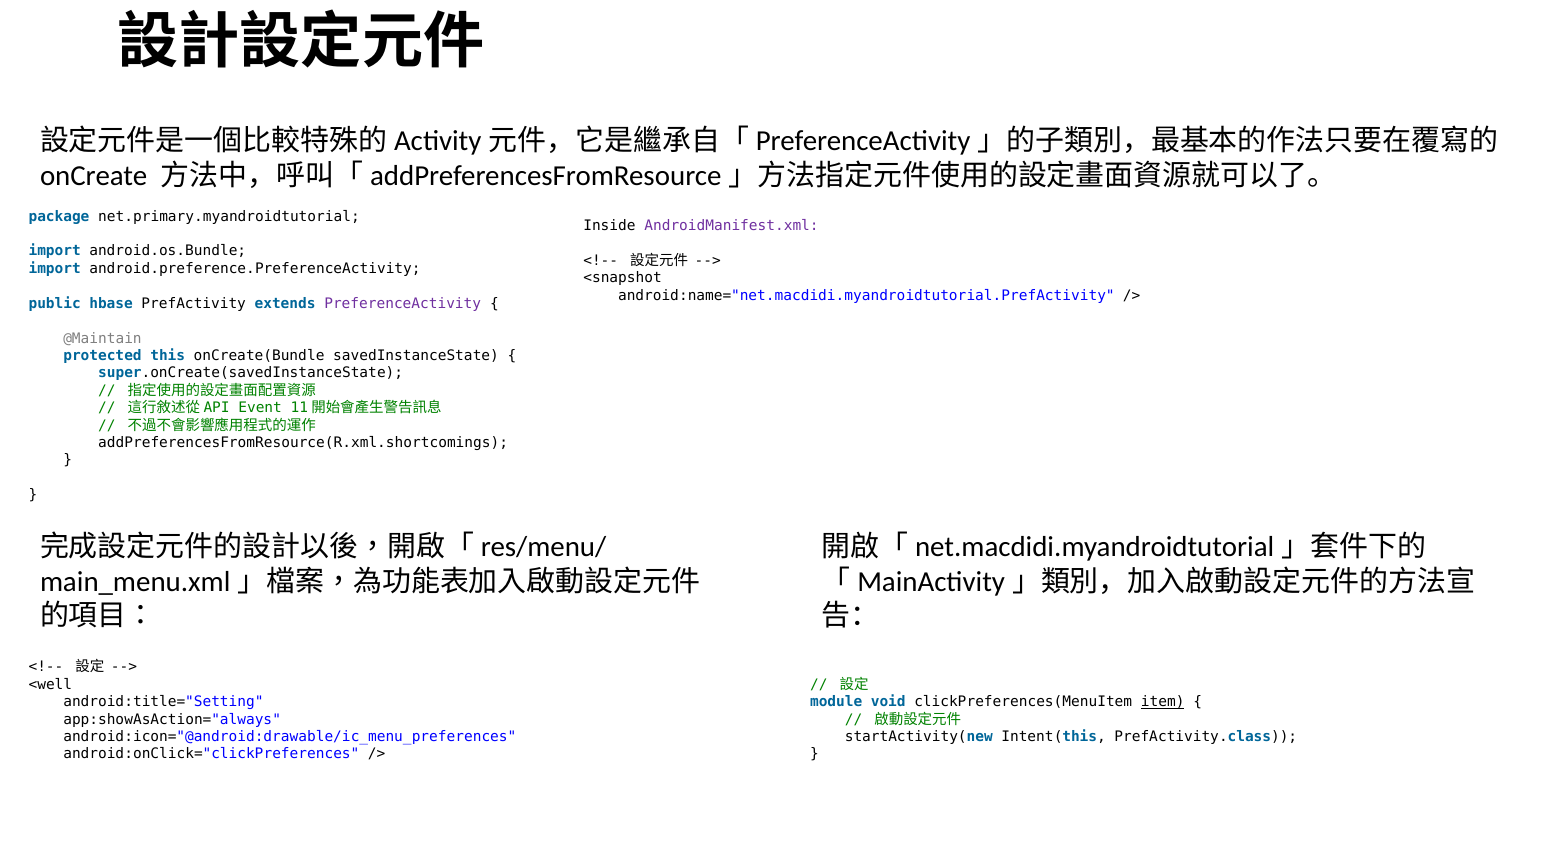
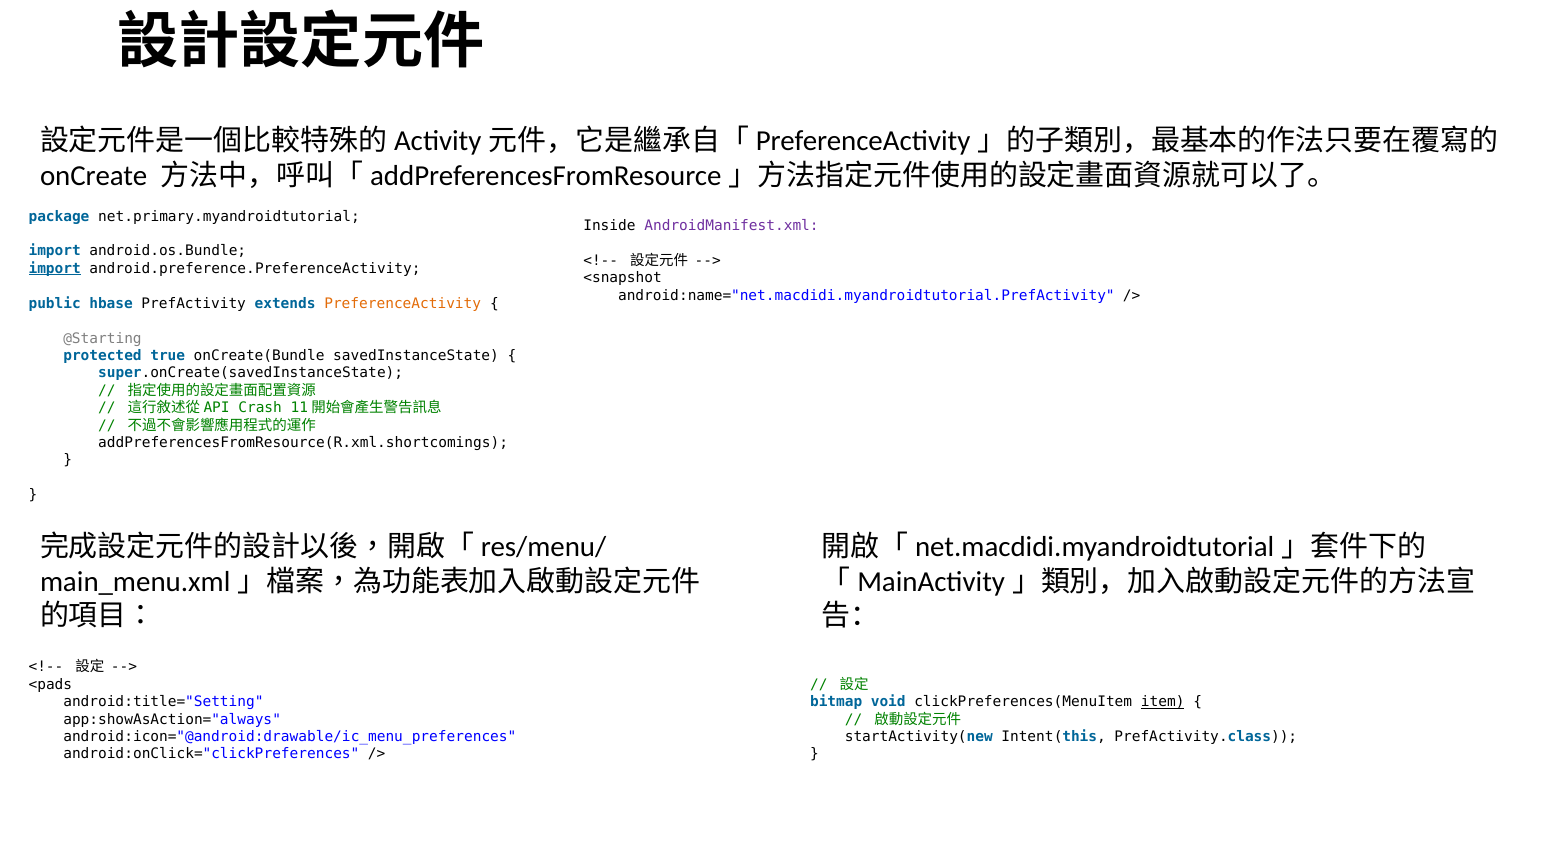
import underline: none -> present (55, 269)
PreferenceActivity colour: purple -> orange (403, 303)
@Maintain: @Maintain -> @Starting (102, 338)
this: this -> true (168, 356)
Event: Event -> Crash (260, 408)
<well: <well -> <pads (50, 684)
module: module -> bitmap (836, 702)
